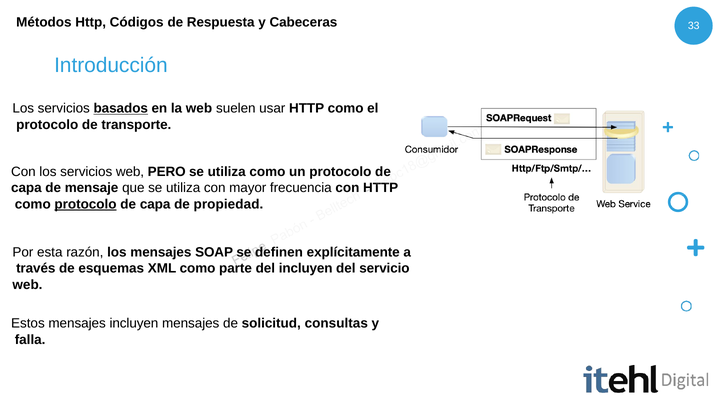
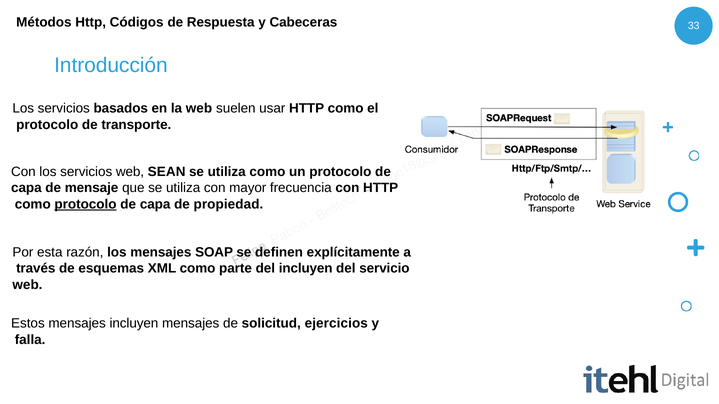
basados underline: present -> none (121, 109)
PERO: PERO -> SEAN (167, 172)
consultas: consultas -> ejercicios (336, 324)
